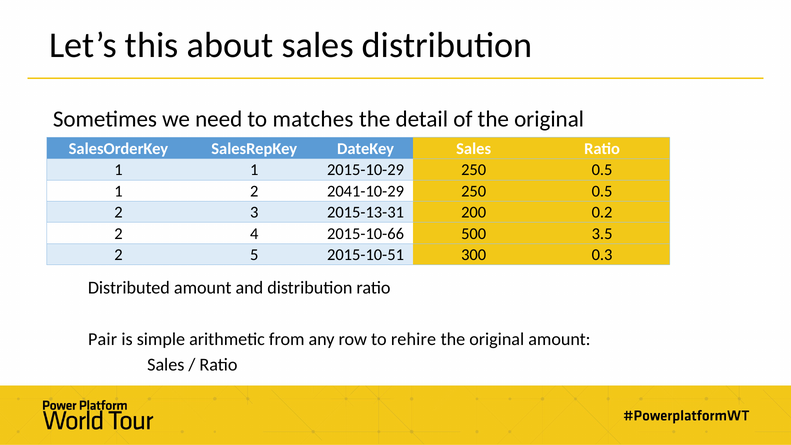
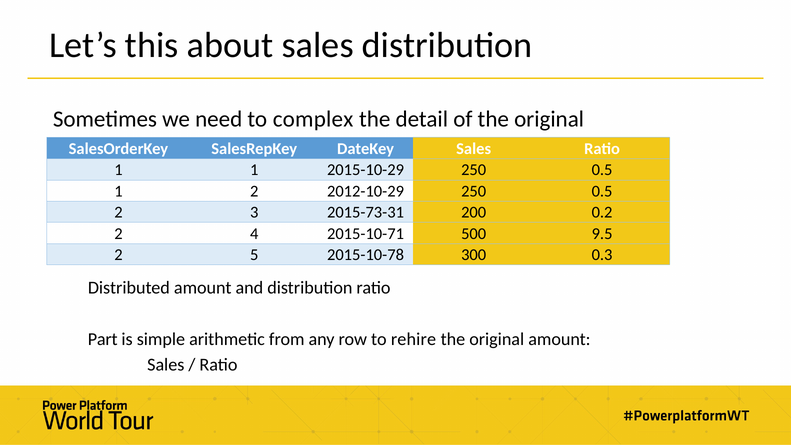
matches: matches -> complex (313, 119)
2041-10-29: 2041-10-29 -> 2012-10-29 (366, 191)
2015-13-31: 2015-13-31 -> 2015-73-31 (366, 212)
2015-10-66: 2015-10-66 -> 2015-10-71 (366, 234)
3.5: 3.5 -> 9.5 (602, 234)
2015-10-51: 2015-10-51 -> 2015-10-78 (366, 255)
Pair: Pair -> Part (103, 339)
